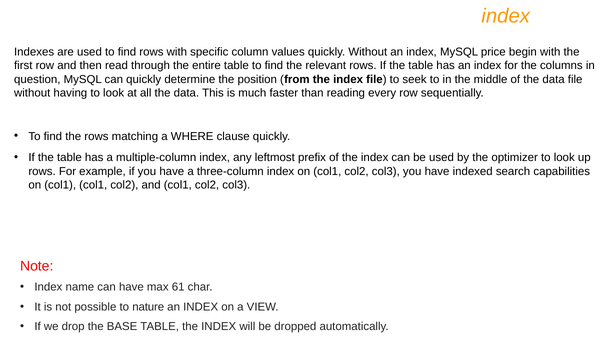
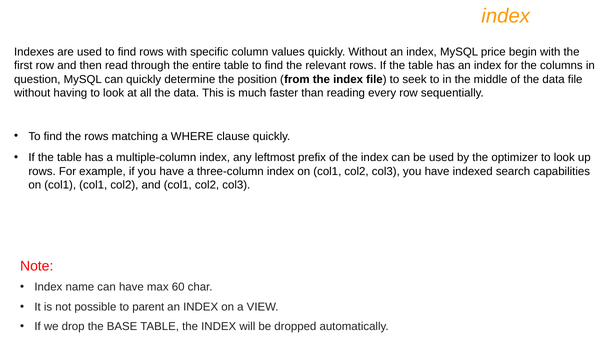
61: 61 -> 60 (178, 288)
nature: nature -> parent (148, 308)
